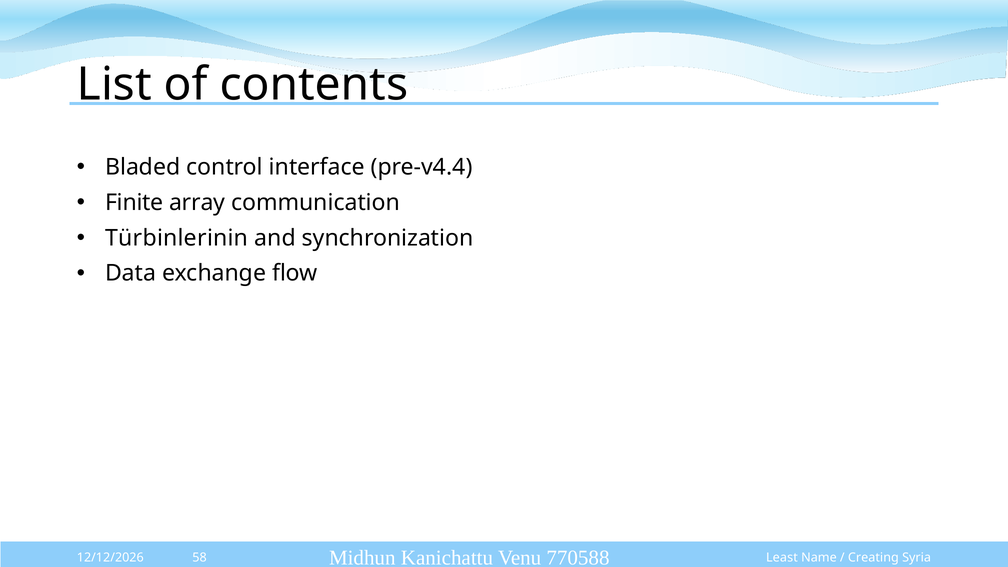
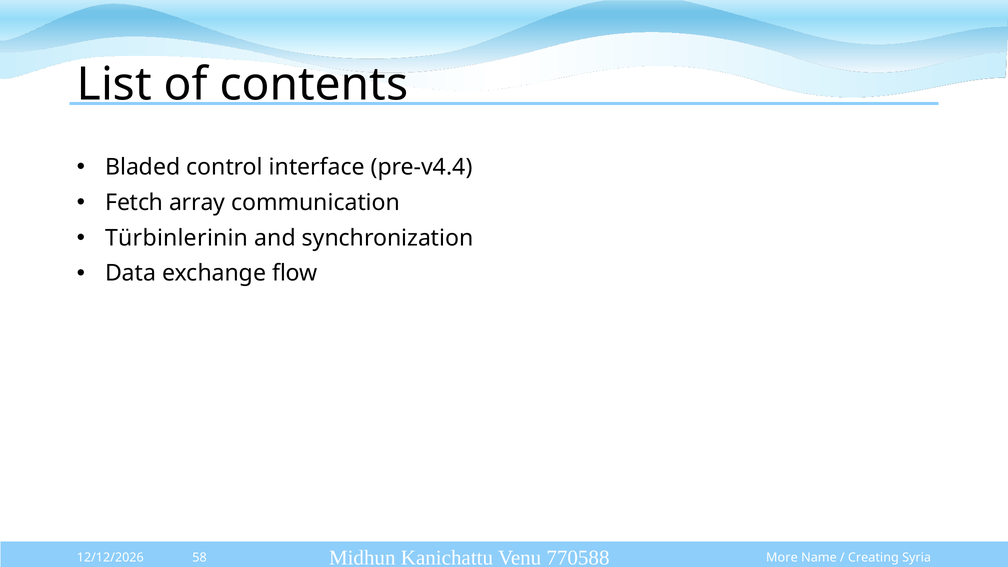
Finite: Finite -> Fetch (134, 202)
Least: Least -> More (782, 558)
